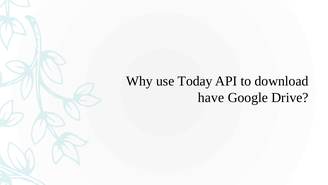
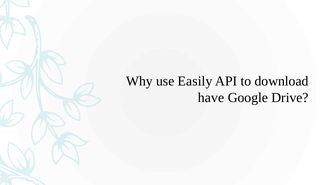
Today: Today -> Easily (195, 81)
